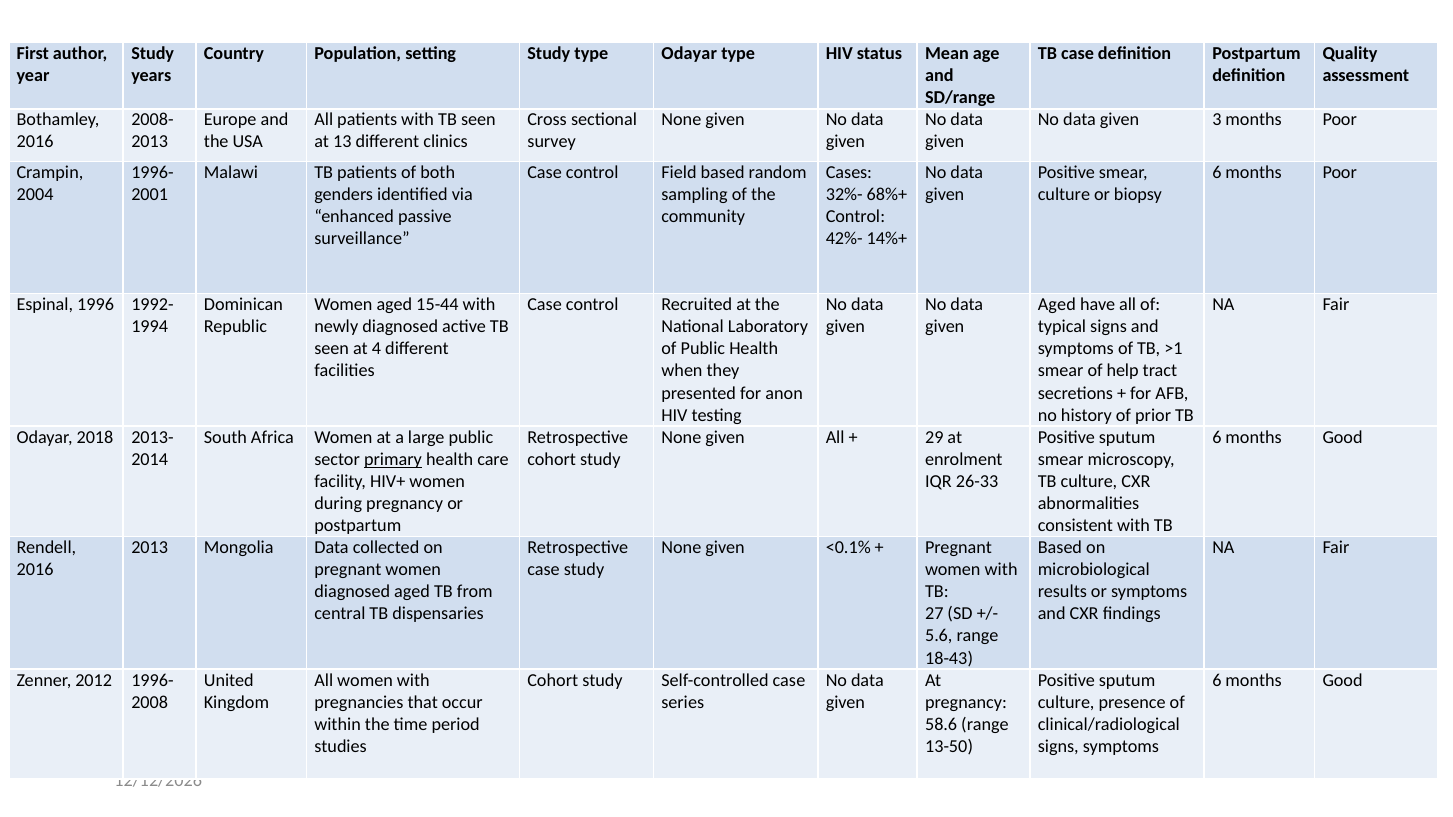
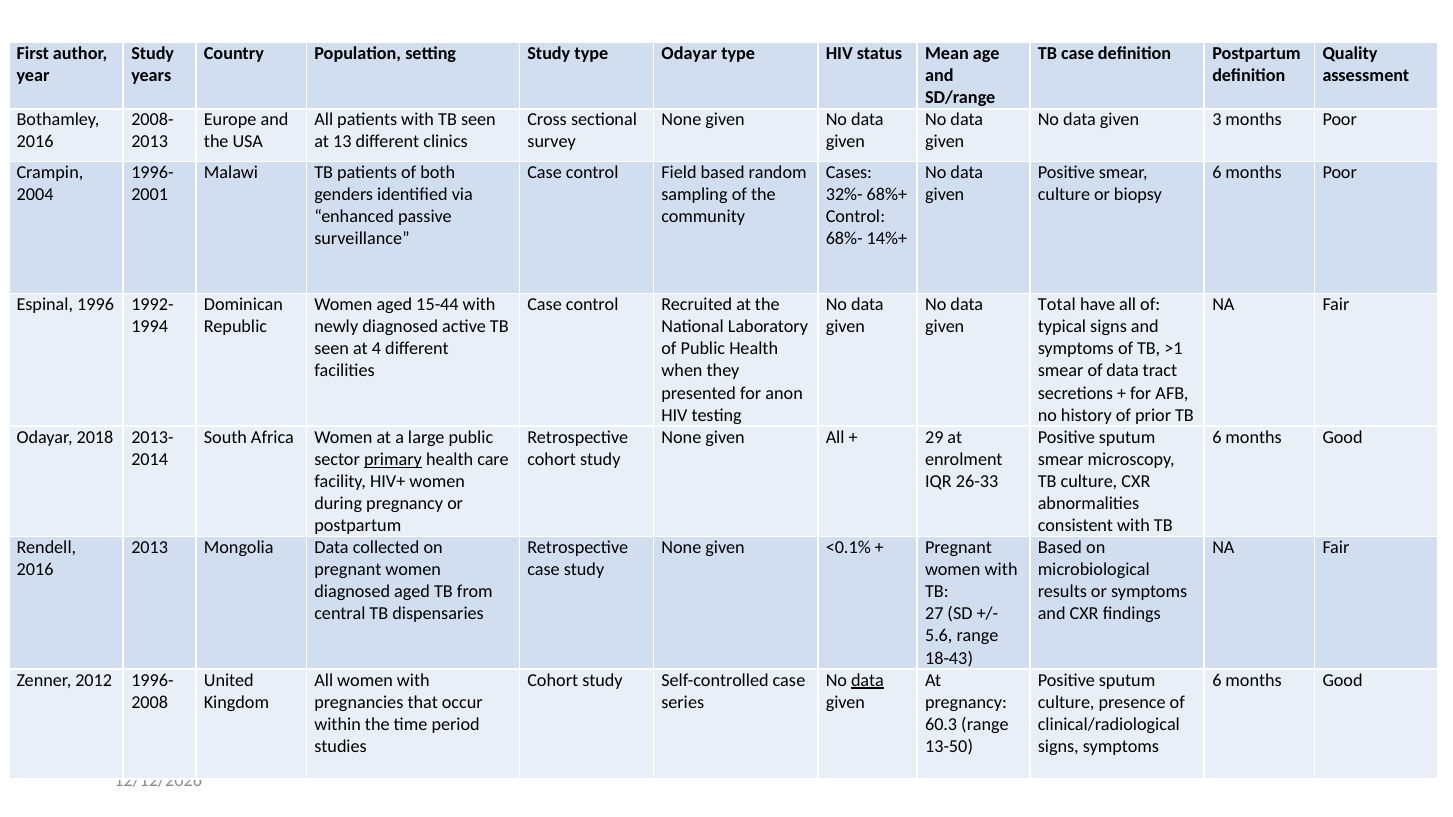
42%-: 42%- -> 68%- (844, 239)
Aged: Aged -> Total (1057, 305)
of help: help -> data (1123, 371)
data underline: none -> present (867, 680)
58.6: 58.6 -> 60.3 (941, 725)
